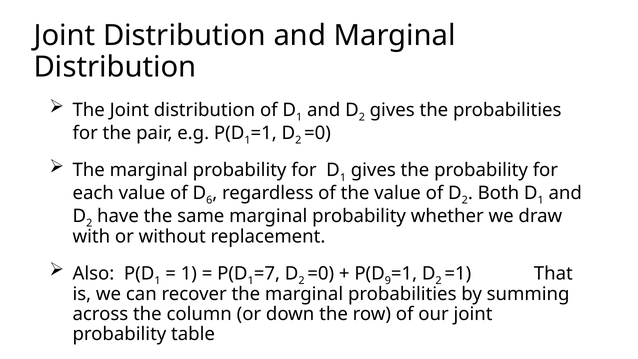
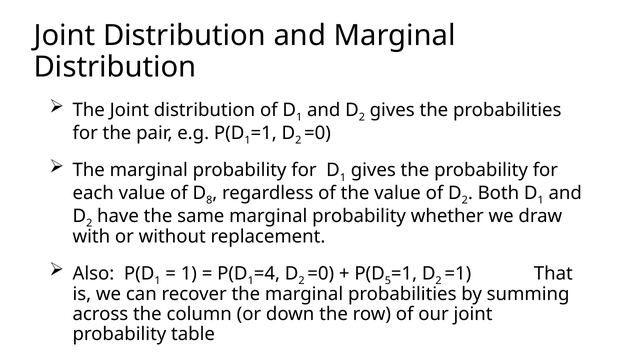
6: 6 -> 8 (209, 200)
=7: =7 -> =4 (267, 273)
9: 9 -> 5 (388, 281)
